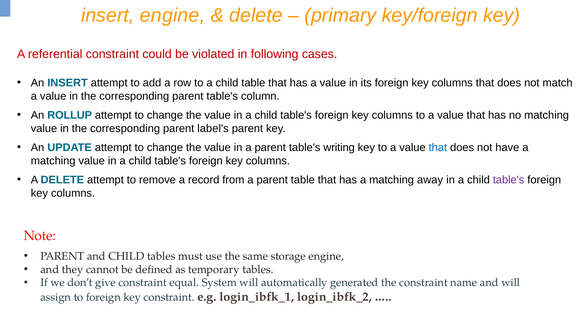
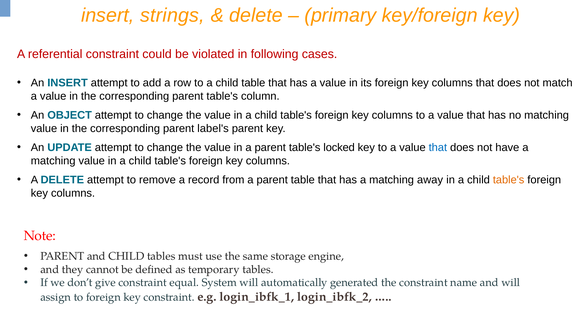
insert engine: engine -> strings (172, 15)
ROLLUP: ROLLUP -> OBJECT (70, 115)
writing: writing -> locked (339, 147)
table's colour: purple -> orange (509, 180)
